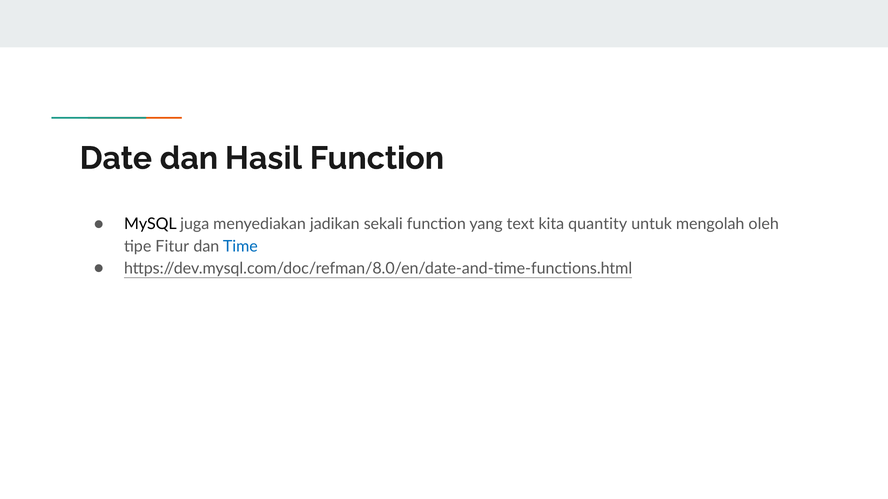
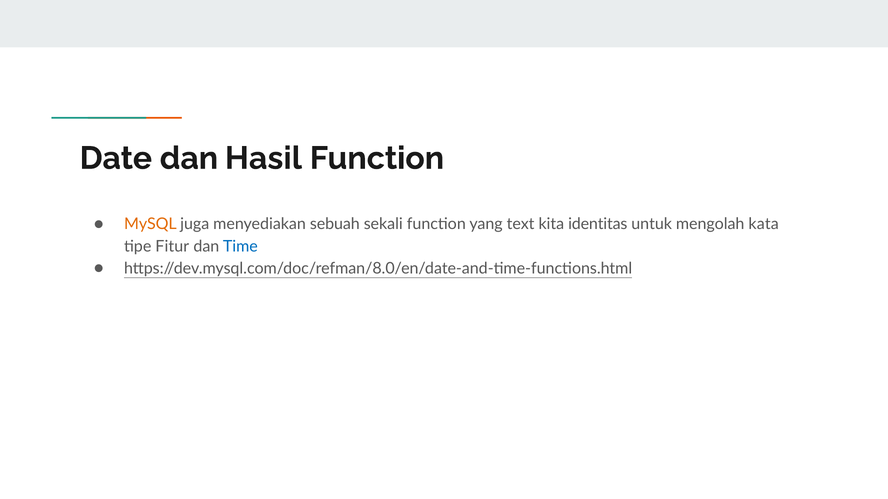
MySQL colour: black -> orange (150, 224)
jadikan: jadikan -> sebuah (335, 224)
quantity: quantity -> identitas (598, 224)
oleh: oleh -> kata (764, 224)
